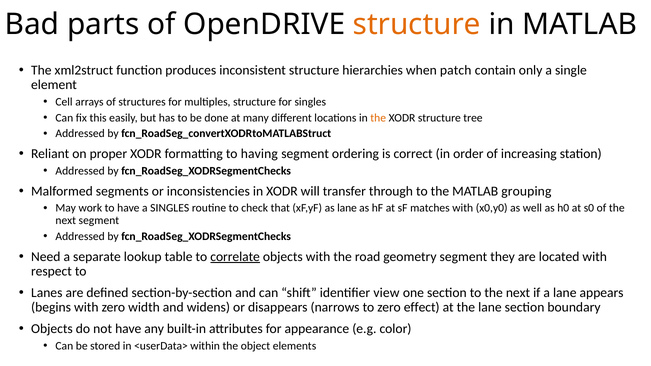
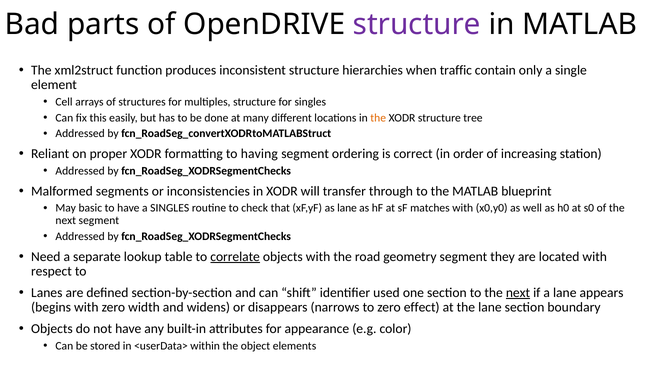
structure colour: orange -> purple (417, 24)
patch: patch -> traffic (456, 70)
grouping: grouping -> blueprint (526, 191)
work: work -> basic (90, 208)
view: view -> used (386, 293)
next underline: none -> present (518, 293)
